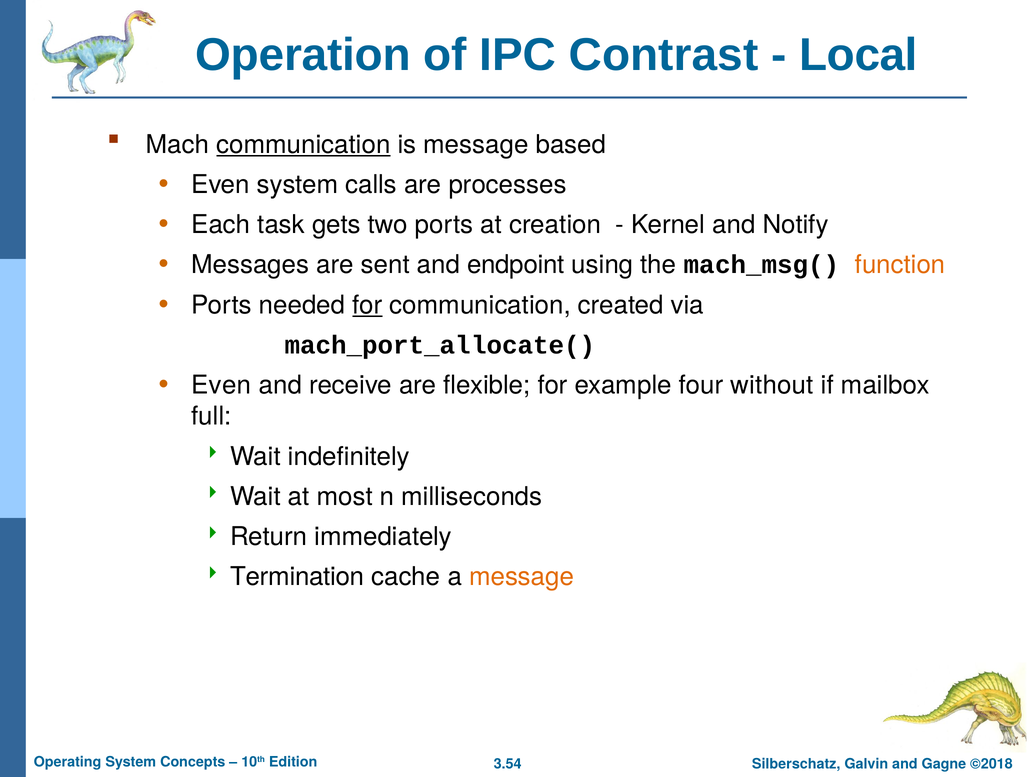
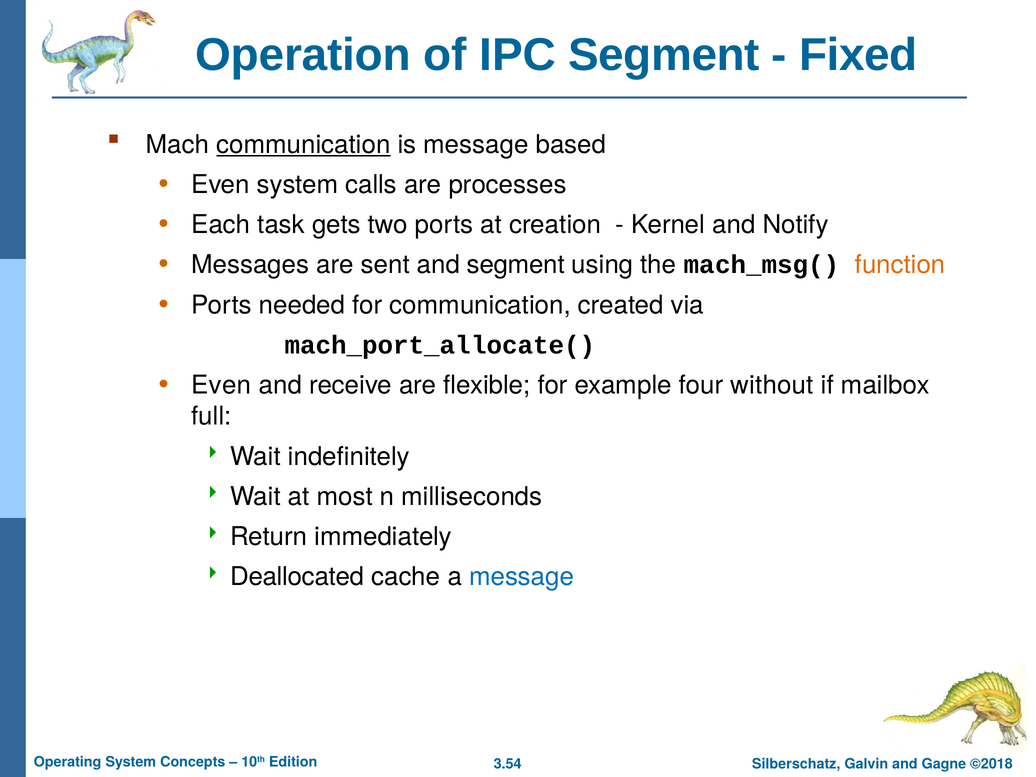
IPC Contrast: Contrast -> Segment (664, 55)
Local: Local -> Fixed (858, 55)
and endpoint: endpoint -> segment (516, 265)
for underline: present -> none (367, 305)
Termination: Termination -> Deallocated (297, 577)
message colour: orange -> blue (522, 577)
